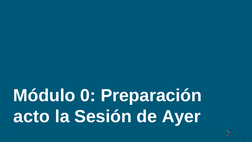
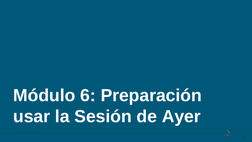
0: 0 -> 6 (88, 95)
acto: acto -> usar (32, 116)
